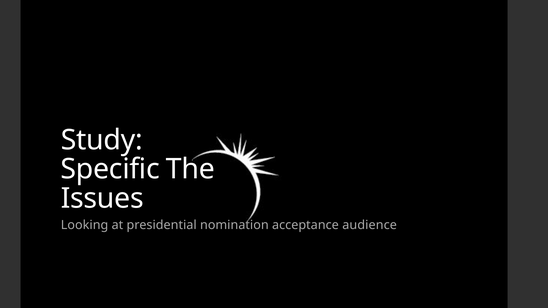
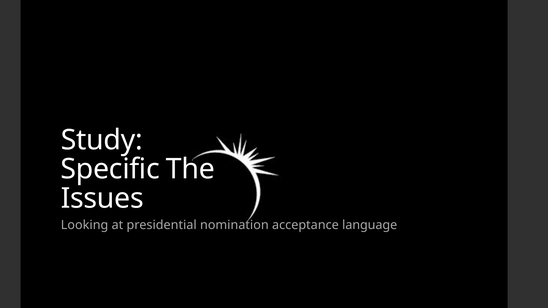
audience: audience -> language (370, 225)
